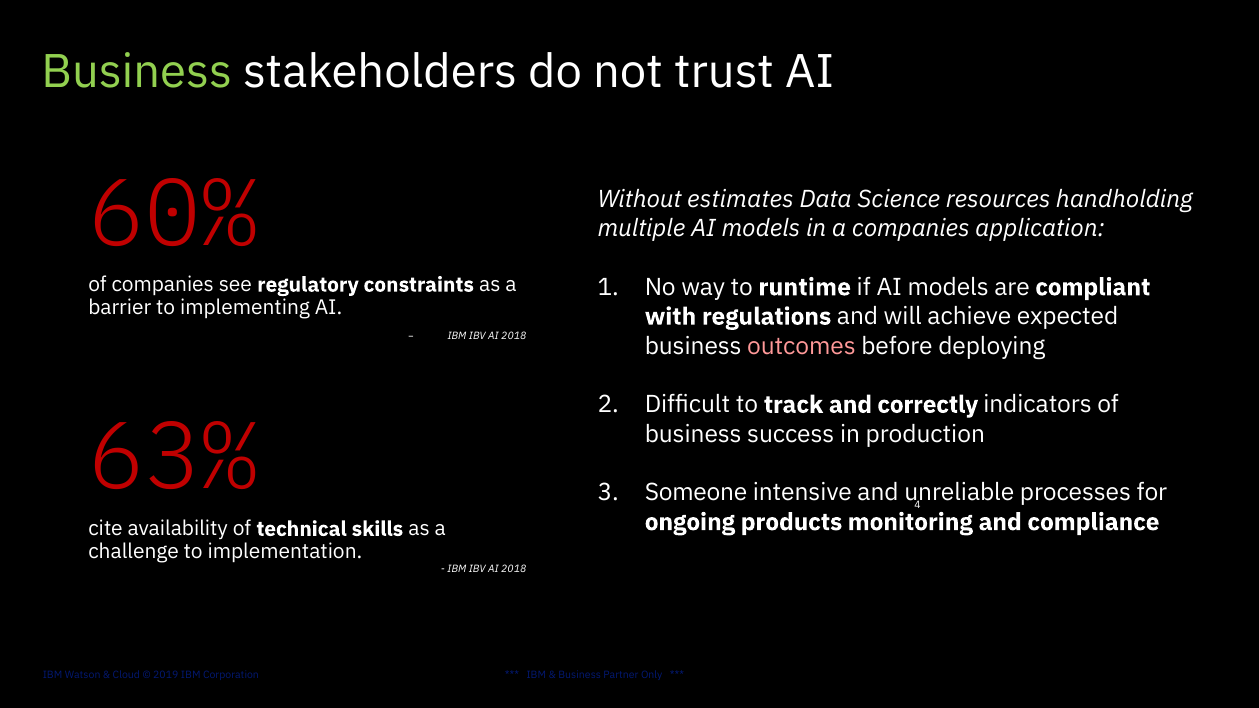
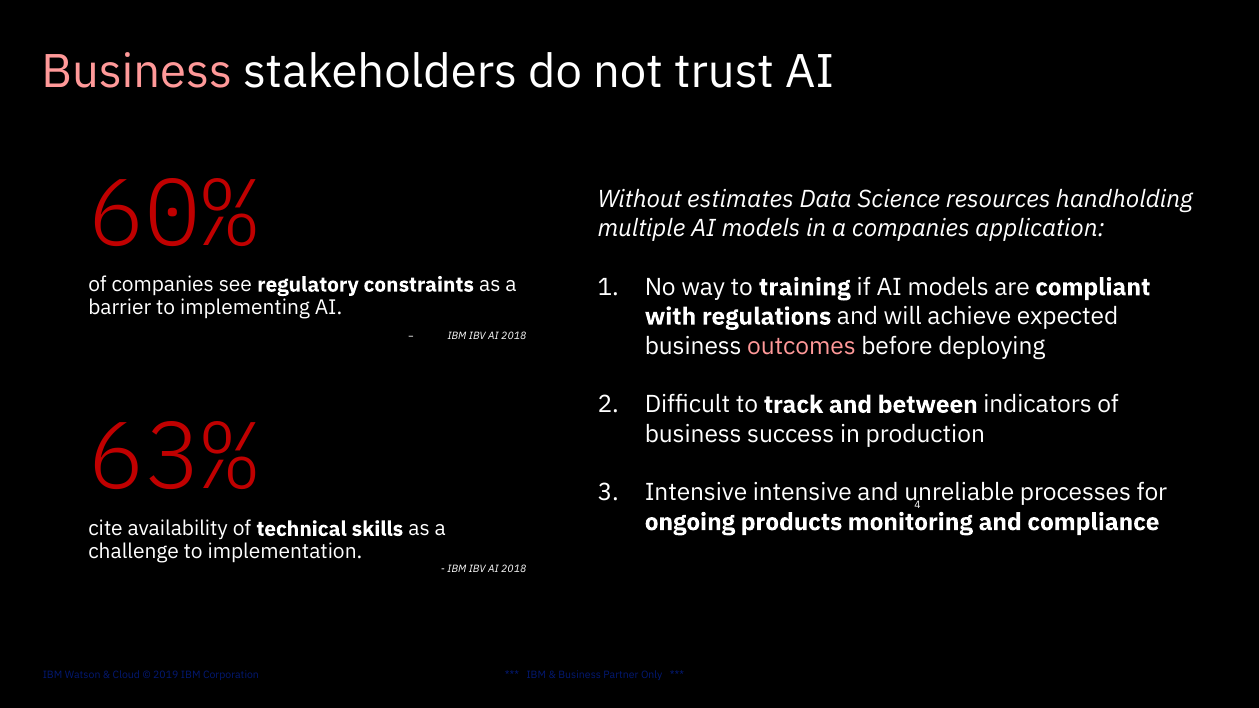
Business colour: light green -> pink (137, 72)
runtime: runtime -> training (805, 287)
correctly: correctly -> between (928, 405)
Someone: Someone -> Intensive (696, 493)
